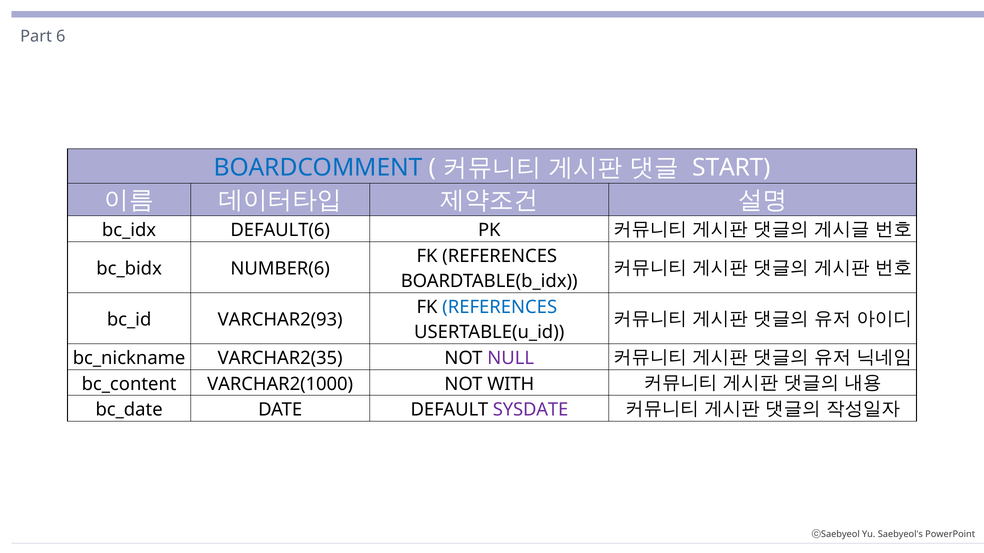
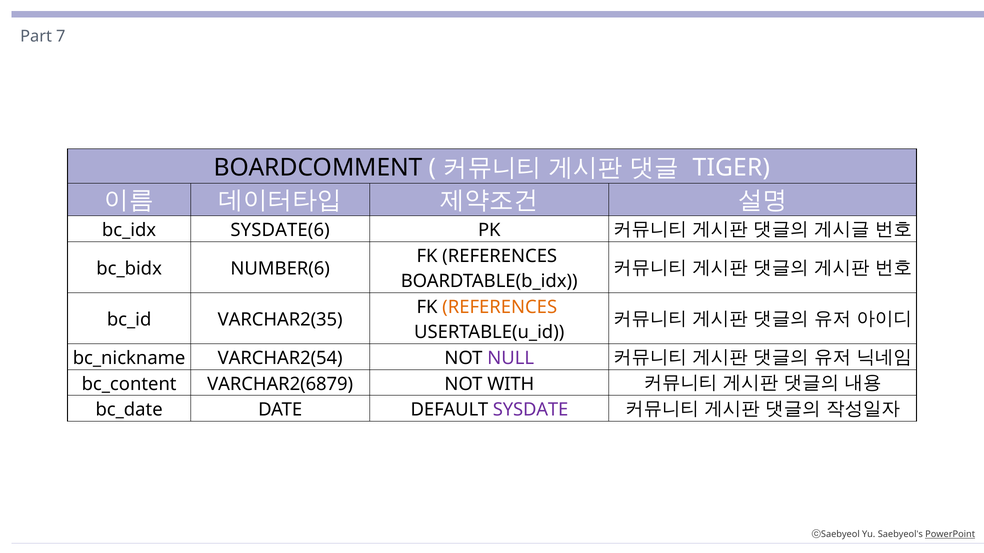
6: 6 -> 7 (61, 37)
BOARDCOMMENT colour: blue -> black (318, 168)
START: START -> TIGER (731, 168)
DEFAULT(6: DEFAULT(6 -> SYSDATE(6 (280, 230)
REFERENCES colour: blue -> orange (500, 307)
VARCHAR2(93: VARCHAR2(93 -> VARCHAR2(35 (280, 320)
VARCHAR2(35: VARCHAR2(35 -> VARCHAR2(54 (280, 358)
VARCHAR2(1000: VARCHAR2(1000 -> VARCHAR2(6879 (280, 384)
PowerPoint underline: none -> present (950, 535)
